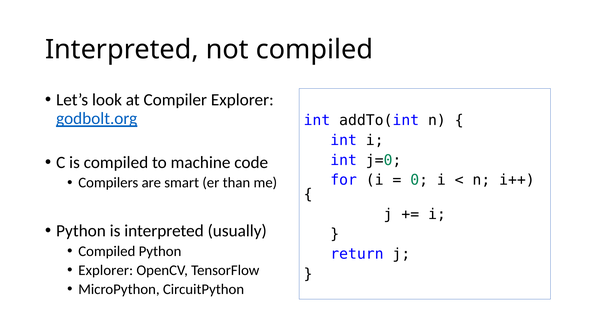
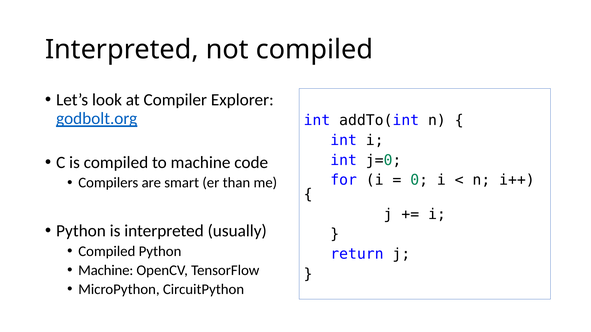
Explorer: Explorer -> Machine (106, 270)
